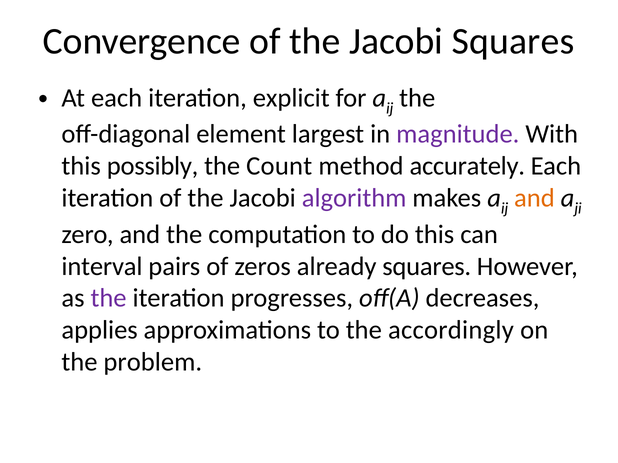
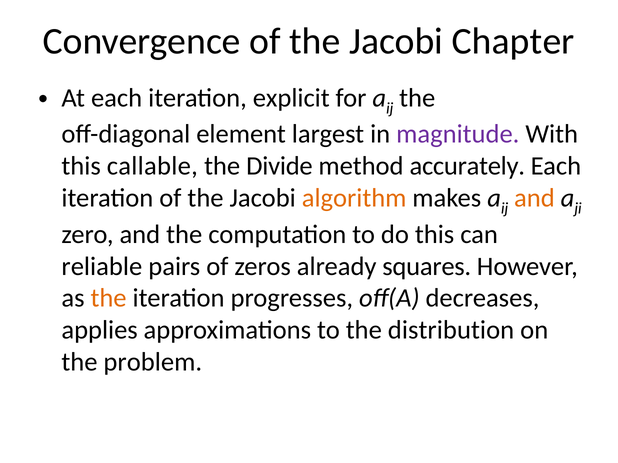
Jacobi Squares: Squares -> Chapter (513, 41)
possibly: possibly -> callable (152, 166)
Count: Count -> Divide (279, 166)
algorithm colour: purple -> orange (354, 198)
interval: interval -> reliable (102, 267)
the colour: purple -> orange (109, 298)
accordingly: accordingly -> distribution (451, 330)
